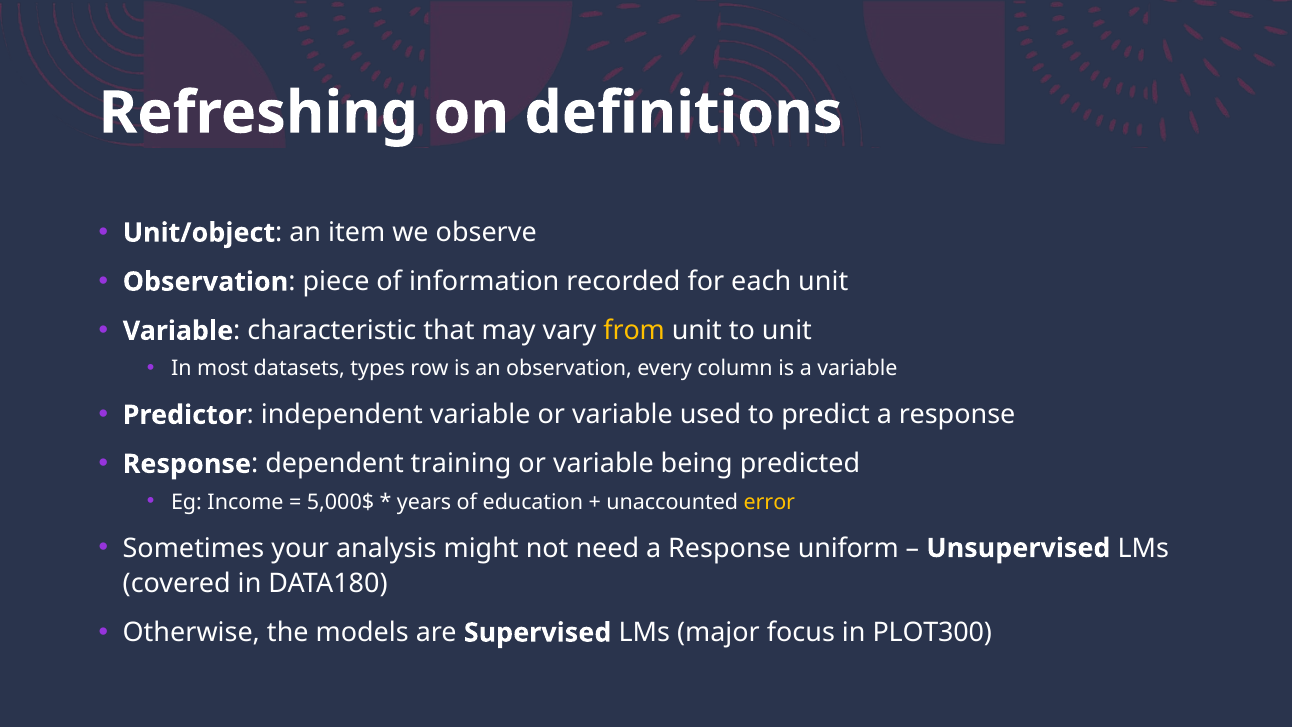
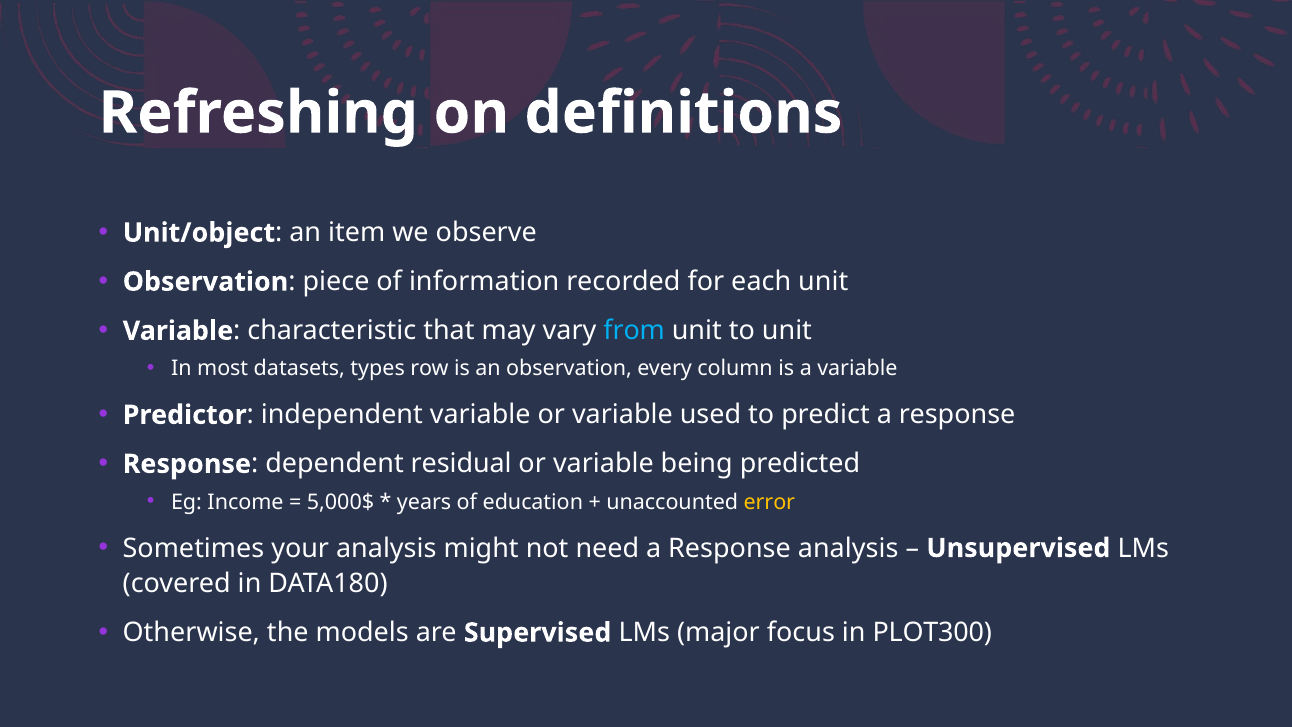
from colour: yellow -> light blue (634, 331)
training: training -> residual (461, 464)
Response uniform: uniform -> analysis (848, 548)
